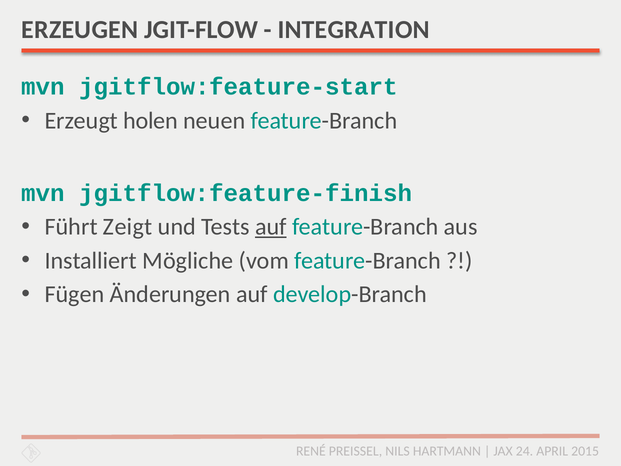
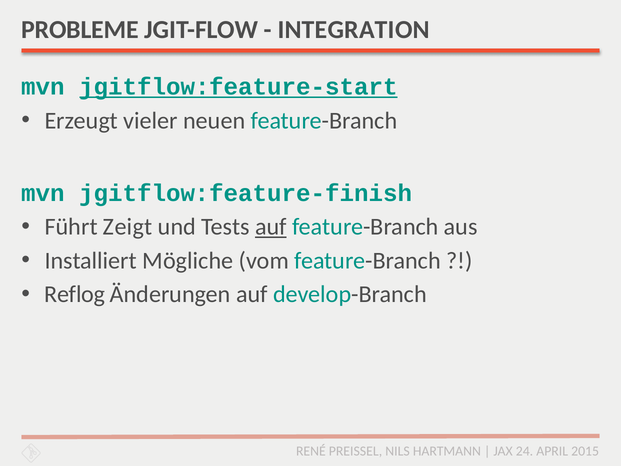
ERZEUGEN: ERZEUGEN -> PROBLEME (80, 30)
jgitflow:feature-start underline: none -> present (238, 87)
holen: holen -> vieler (150, 121)
Fügen: Fügen -> Reflog (75, 294)
